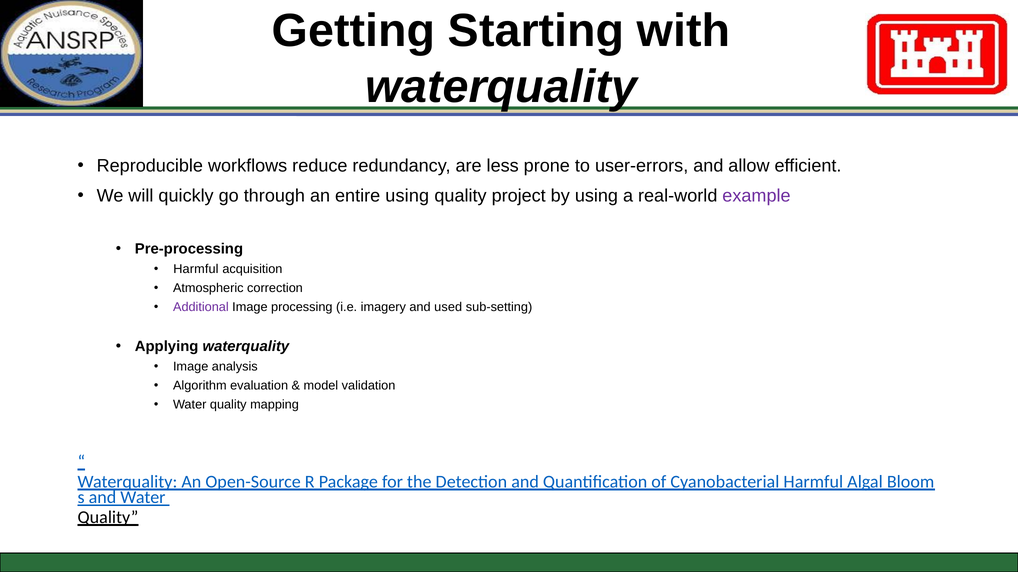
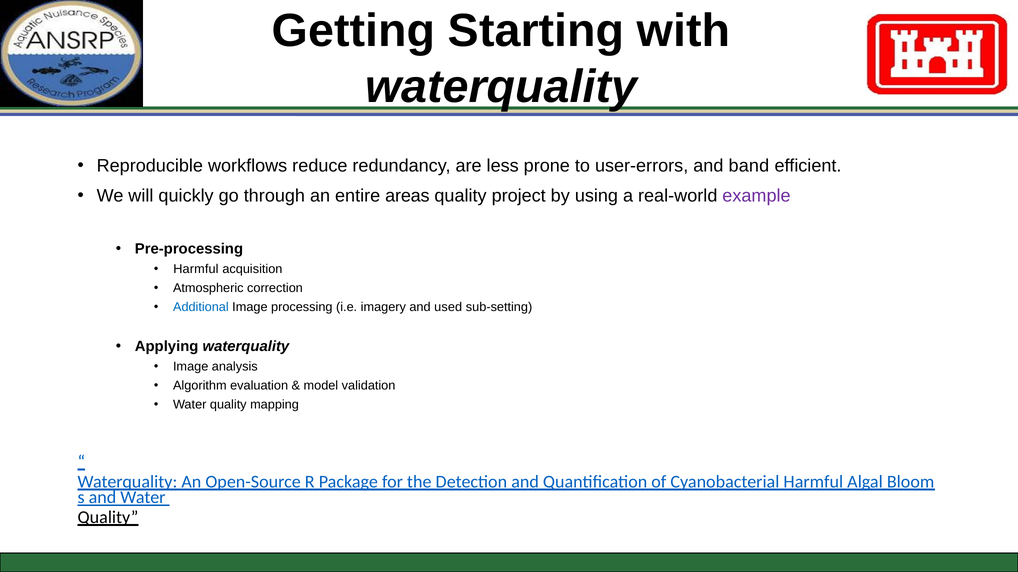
allow: allow -> band (749, 166)
entire using: using -> areas (407, 196)
Additional colour: purple -> blue (201, 307)
